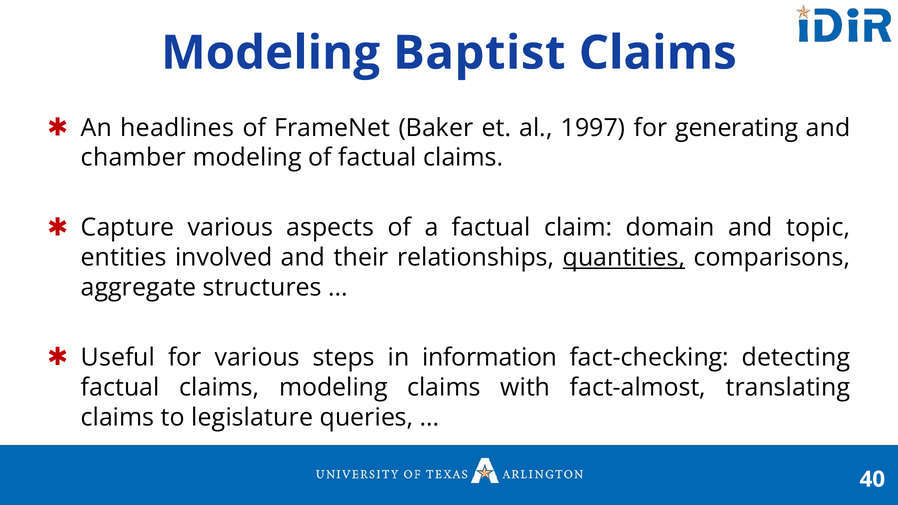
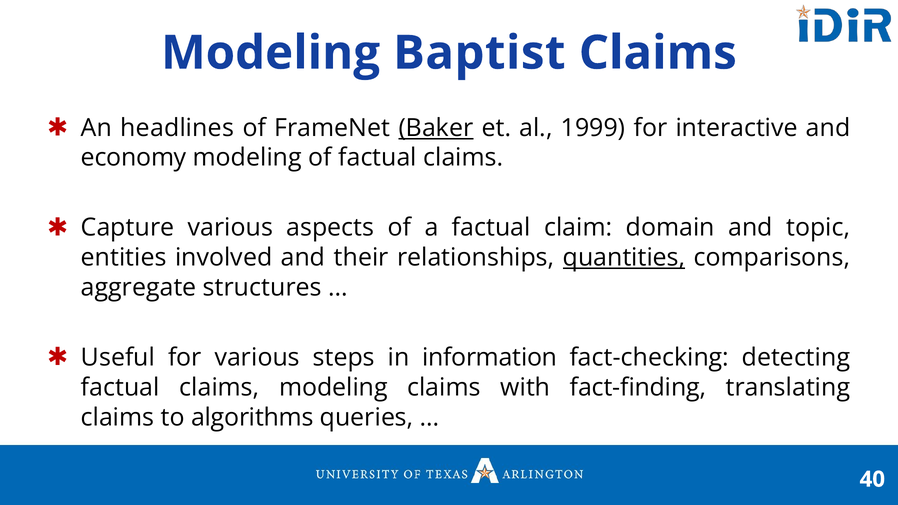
Baker underline: none -> present (436, 128)
1997: 1997 -> 1999 (593, 128)
generating: generating -> interactive (737, 128)
chamber: chamber -> economy (134, 158)
fact-almost: fact-almost -> fact-finding (638, 387)
legislature: legislature -> algorithms (252, 417)
